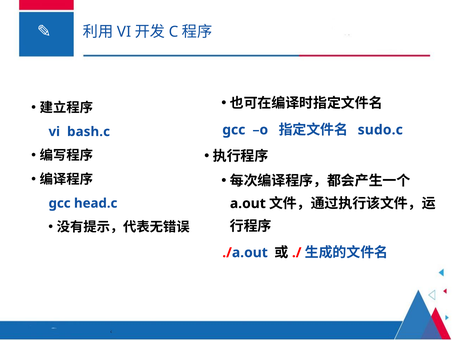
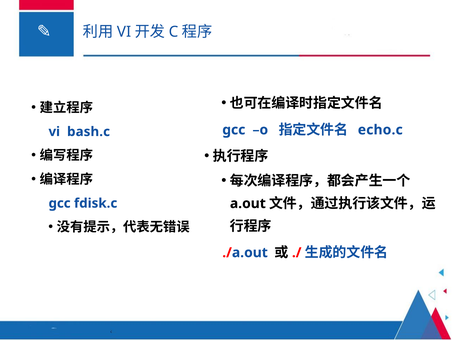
sudo.c: sudo.c -> echo.c (380, 130)
head.c: head.c -> fdisk.c (96, 203)
